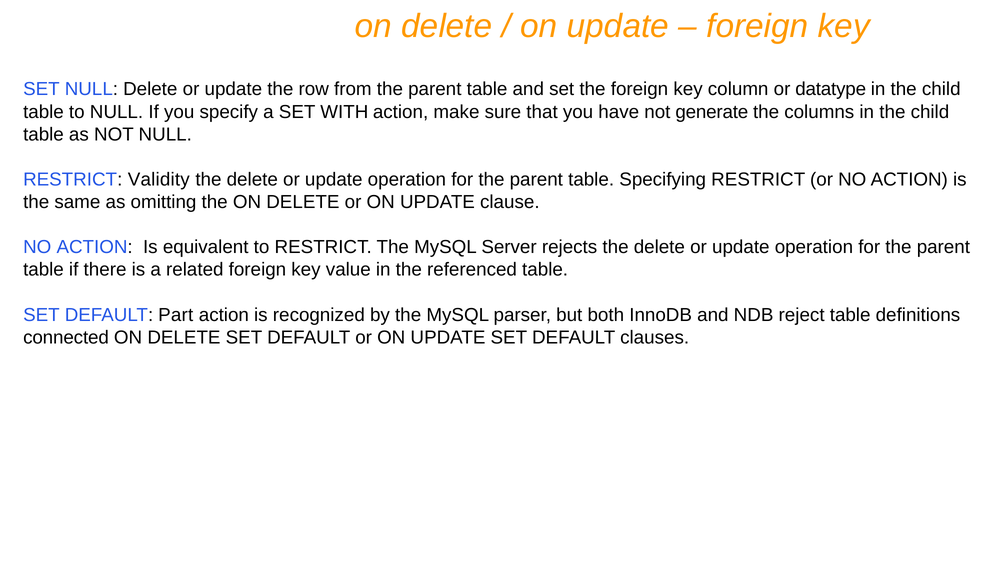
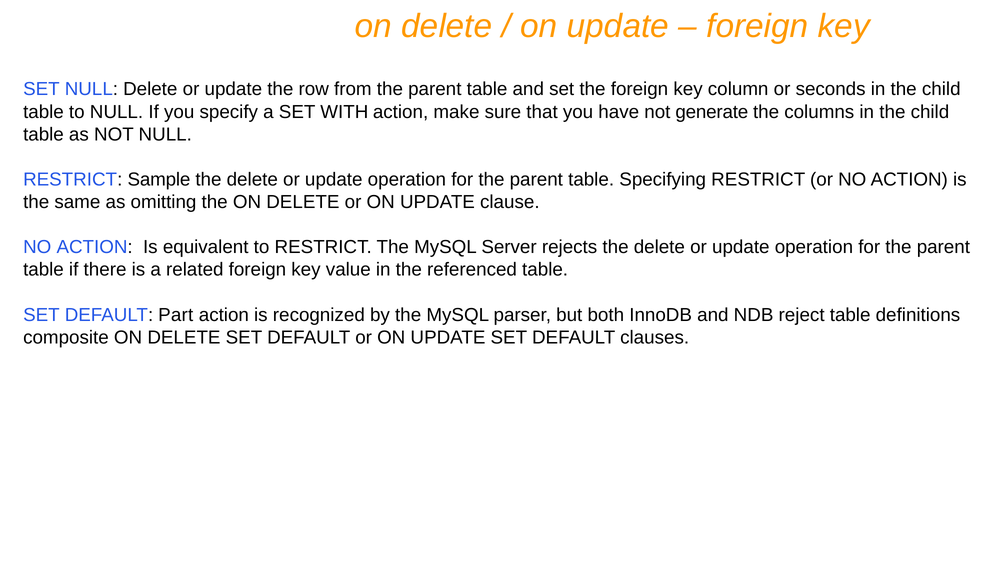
datatype: datatype -> seconds (831, 89)
Validity: Validity -> Sample (159, 180)
connected: connected -> composite (66, 338)
